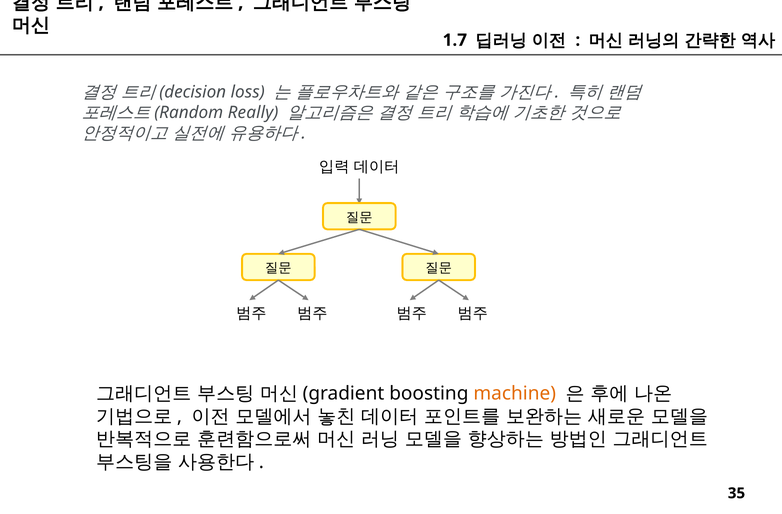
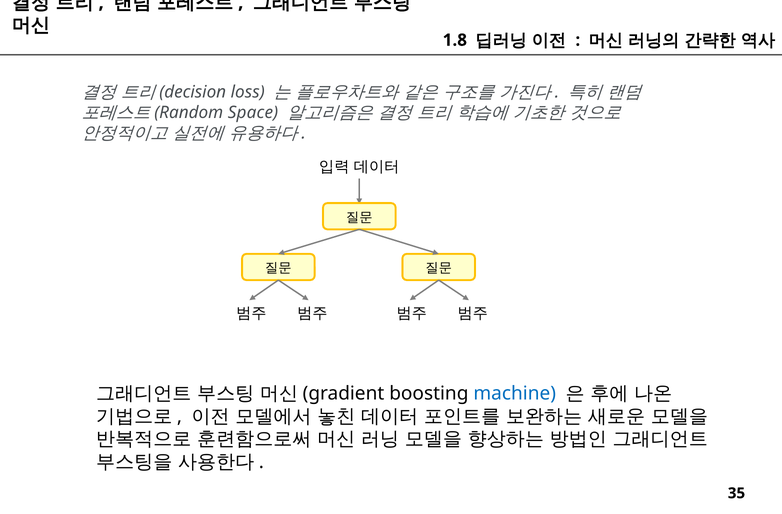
1.7: 1.7 -> 1.8 (455, 40)
Really: Really -> Space (253, 113)
machine colour: orange -> blue (515, 393)
